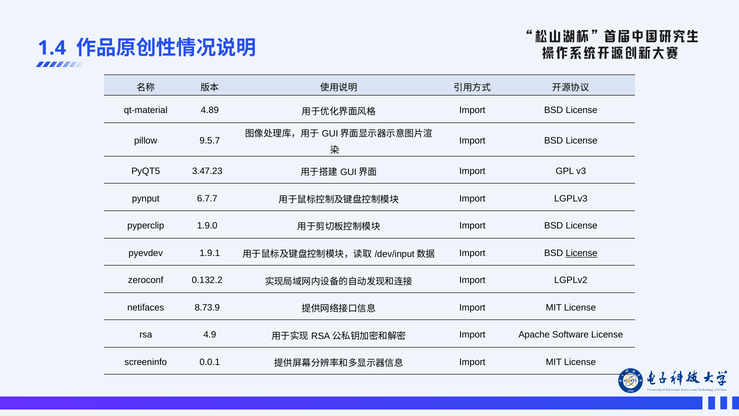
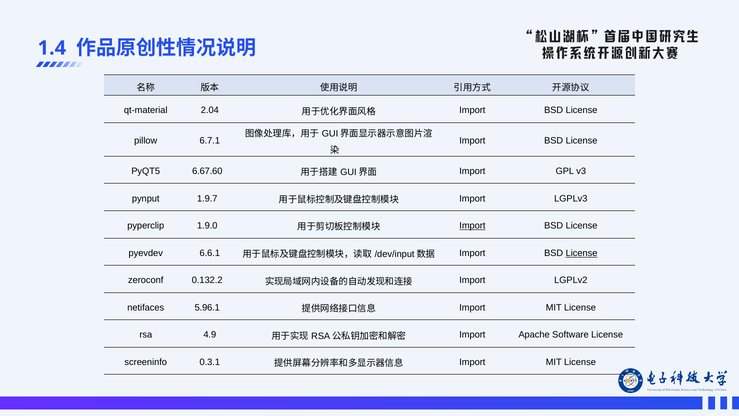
4.89: 4.89 -> 2.04 (210, 110)
9.5.7: 9.5.7 -> 6.7.1 (210, 141)
3.47.23: 3.47.23 -> 6.67.60 (207, 171)
6.7.7: 6.7.7 -> 1.9.7 (207, 198)
Import underline: none -> present (472, 226)
1.9.1: 1.9.1 -> 6.6.1 (210, 253)
8.73.9: 8.73.9 -> 5.96.1 (207, 307)
0.0.1: 0.0.1 -> 0.3.1 (210, 362)
